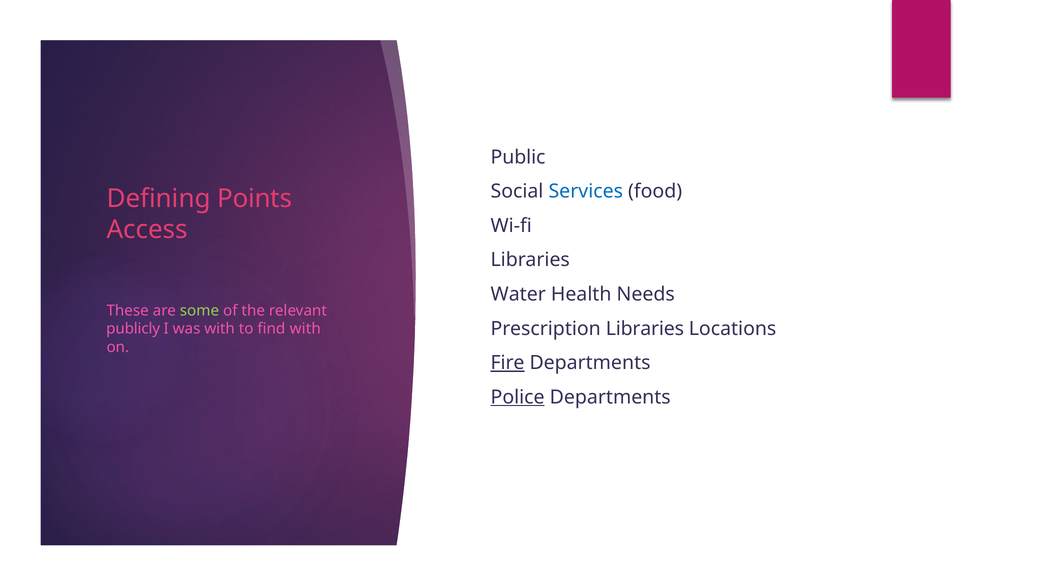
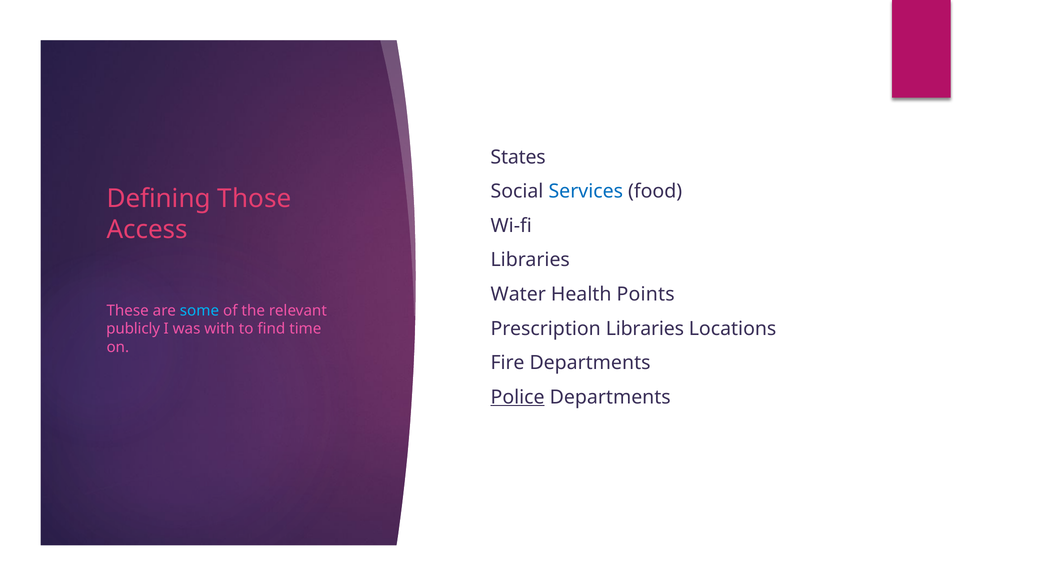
Public: Public -> States (518, 157)
Points: Points -> Those (254, 198)
Needs: Needs -> Points (646, 294)
some colour: light green -> light blue (199, 311)
find with: with -> time (305, 329)
Fire underline: present -> none (508, 363)
